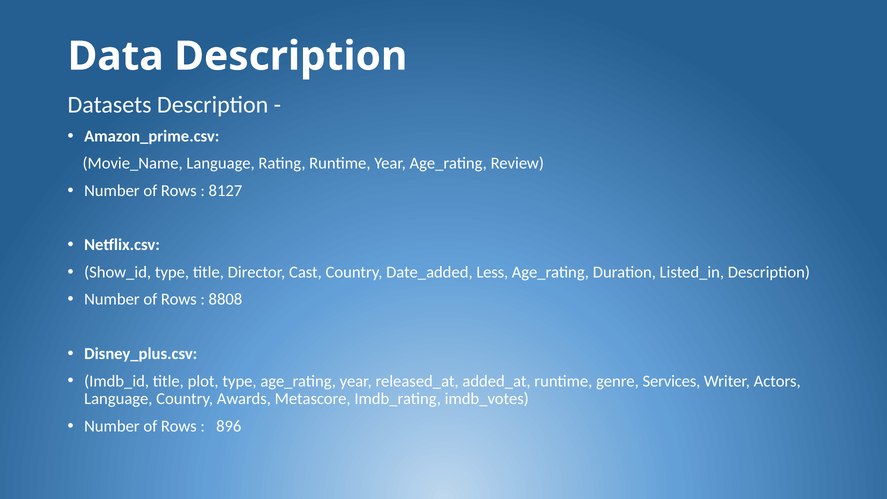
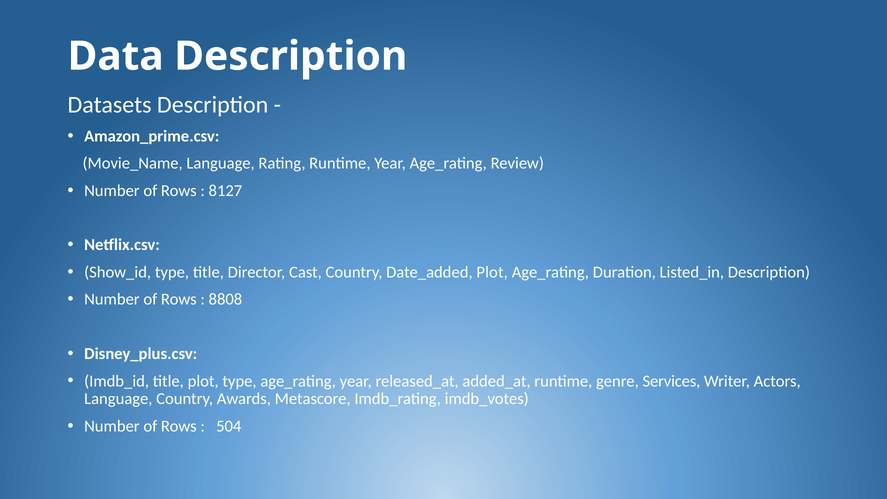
Date_added Less: Less -> Plot (492, 272)
896: 896 -> 504 (229, 426)
